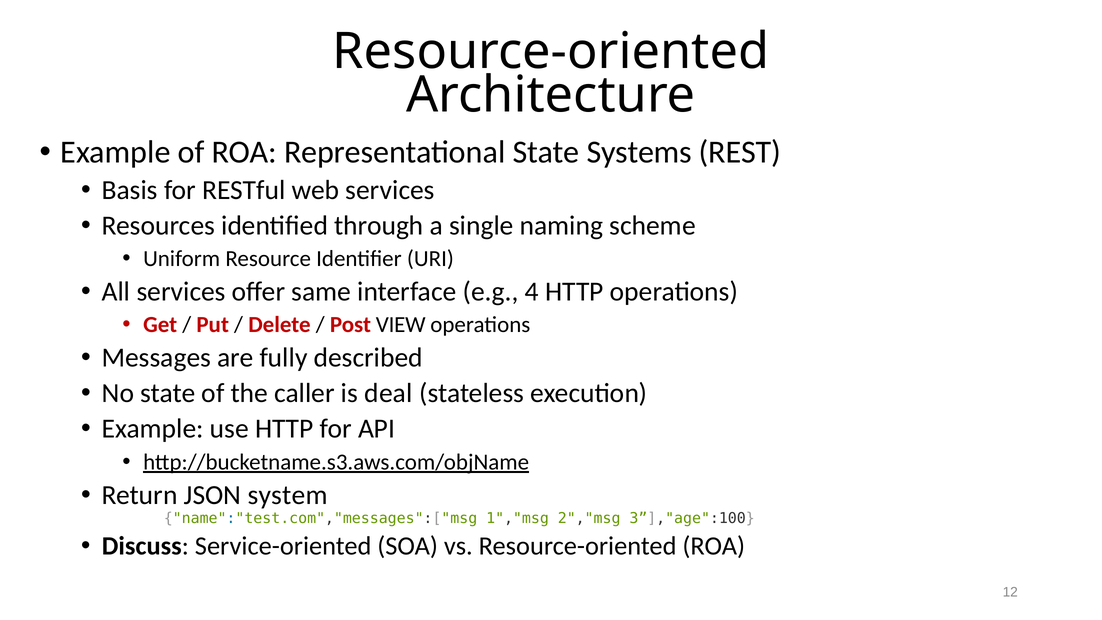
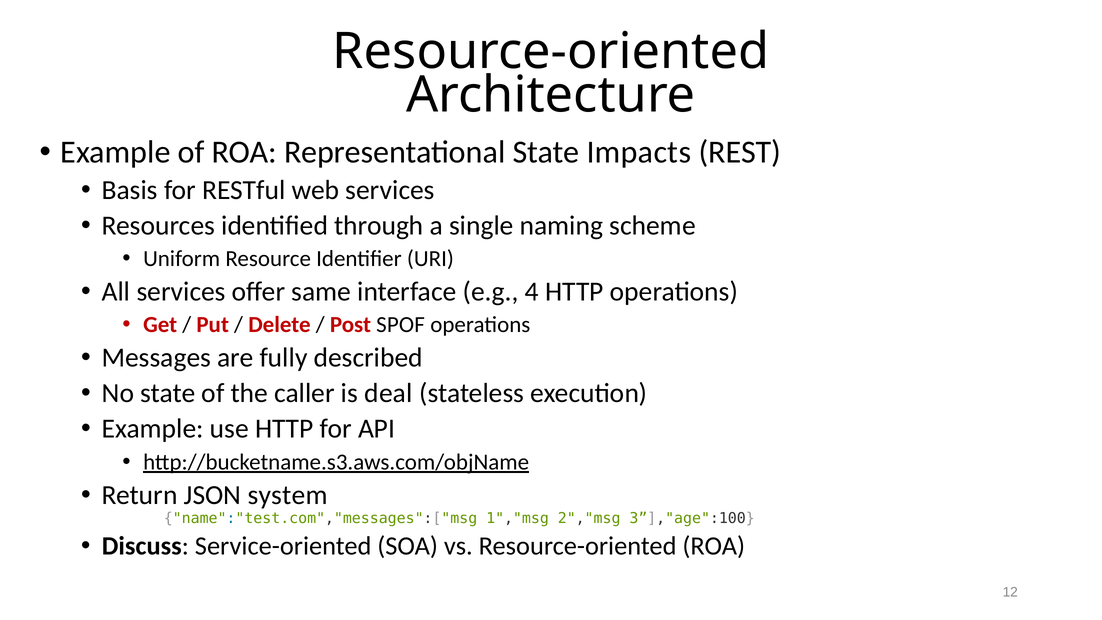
Systems: Systems -> Impacts (639, 152)
VIEW: VIEW -> SPOF (401, 325)
